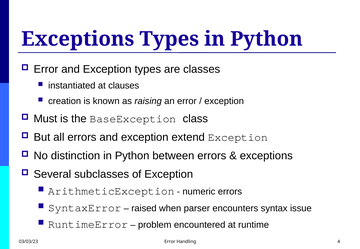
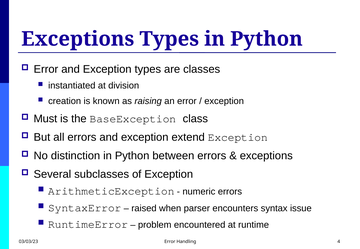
clauses: clauses -> division (124, 86)
